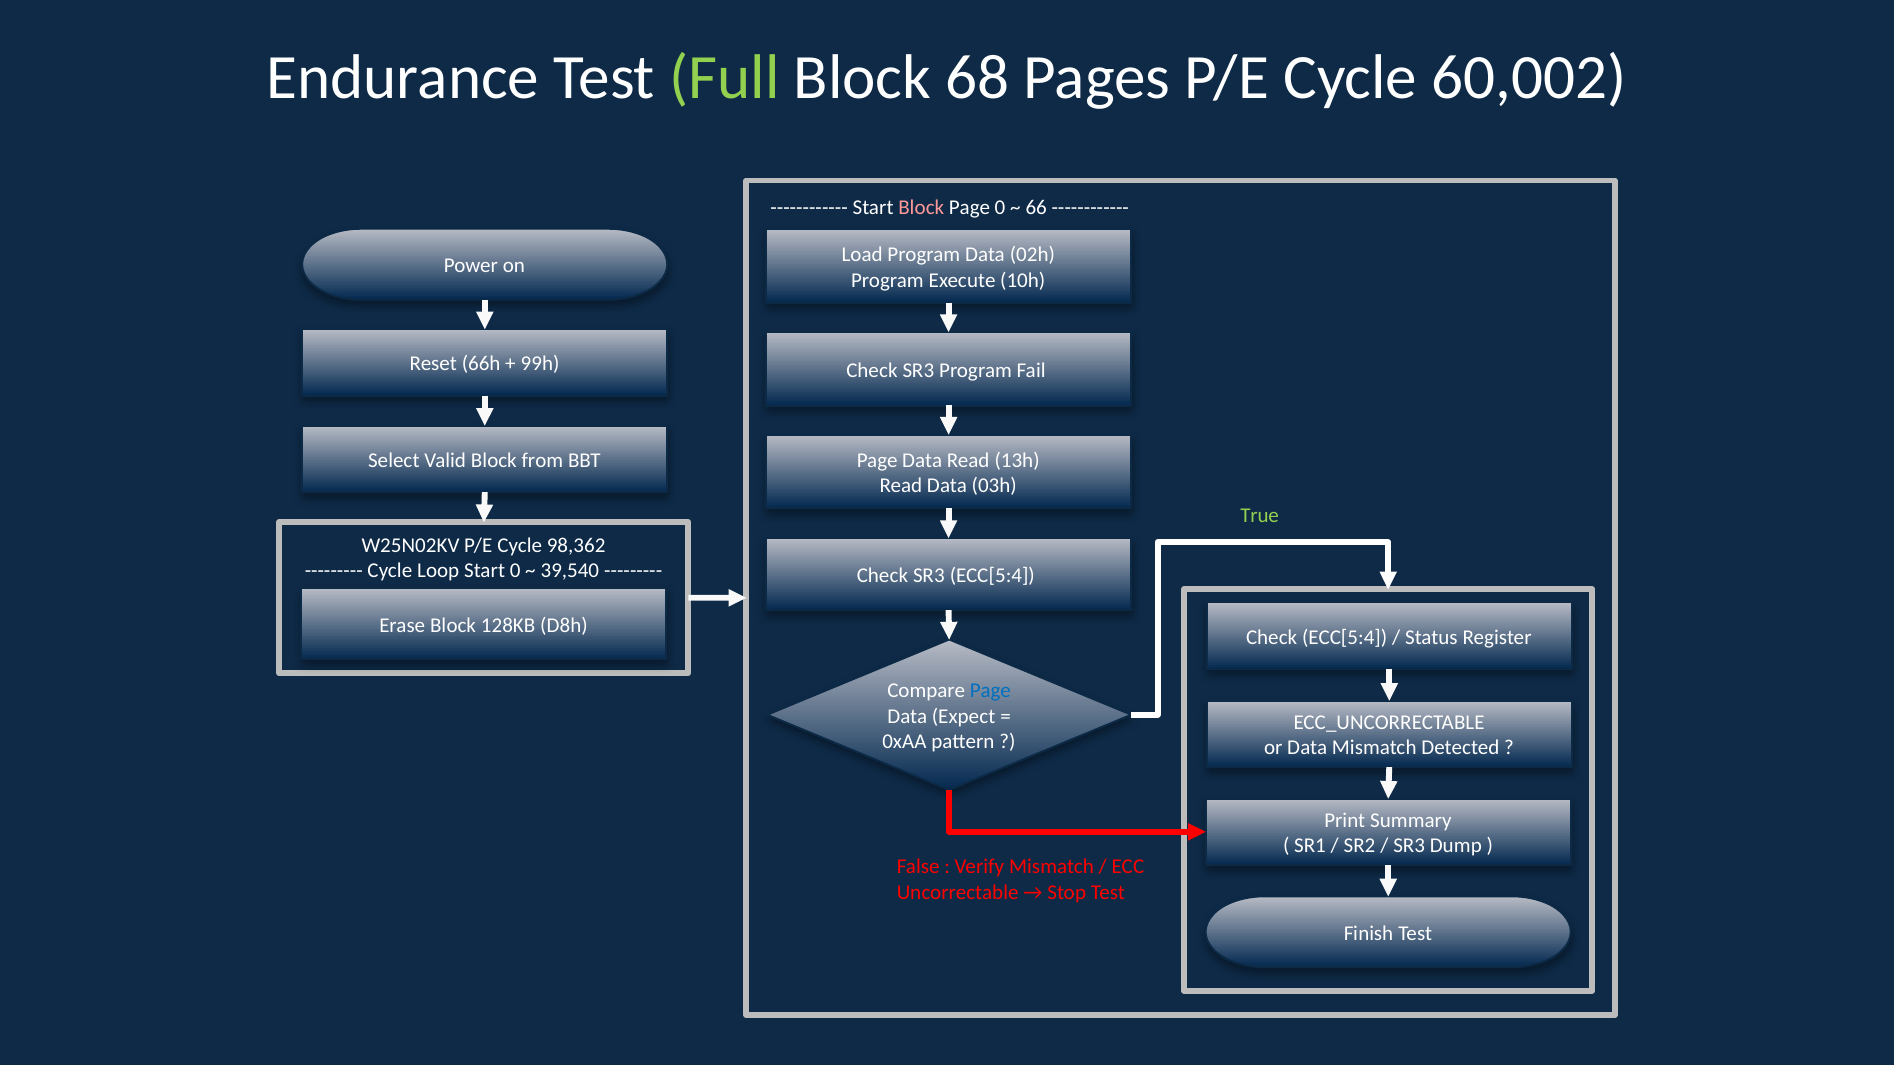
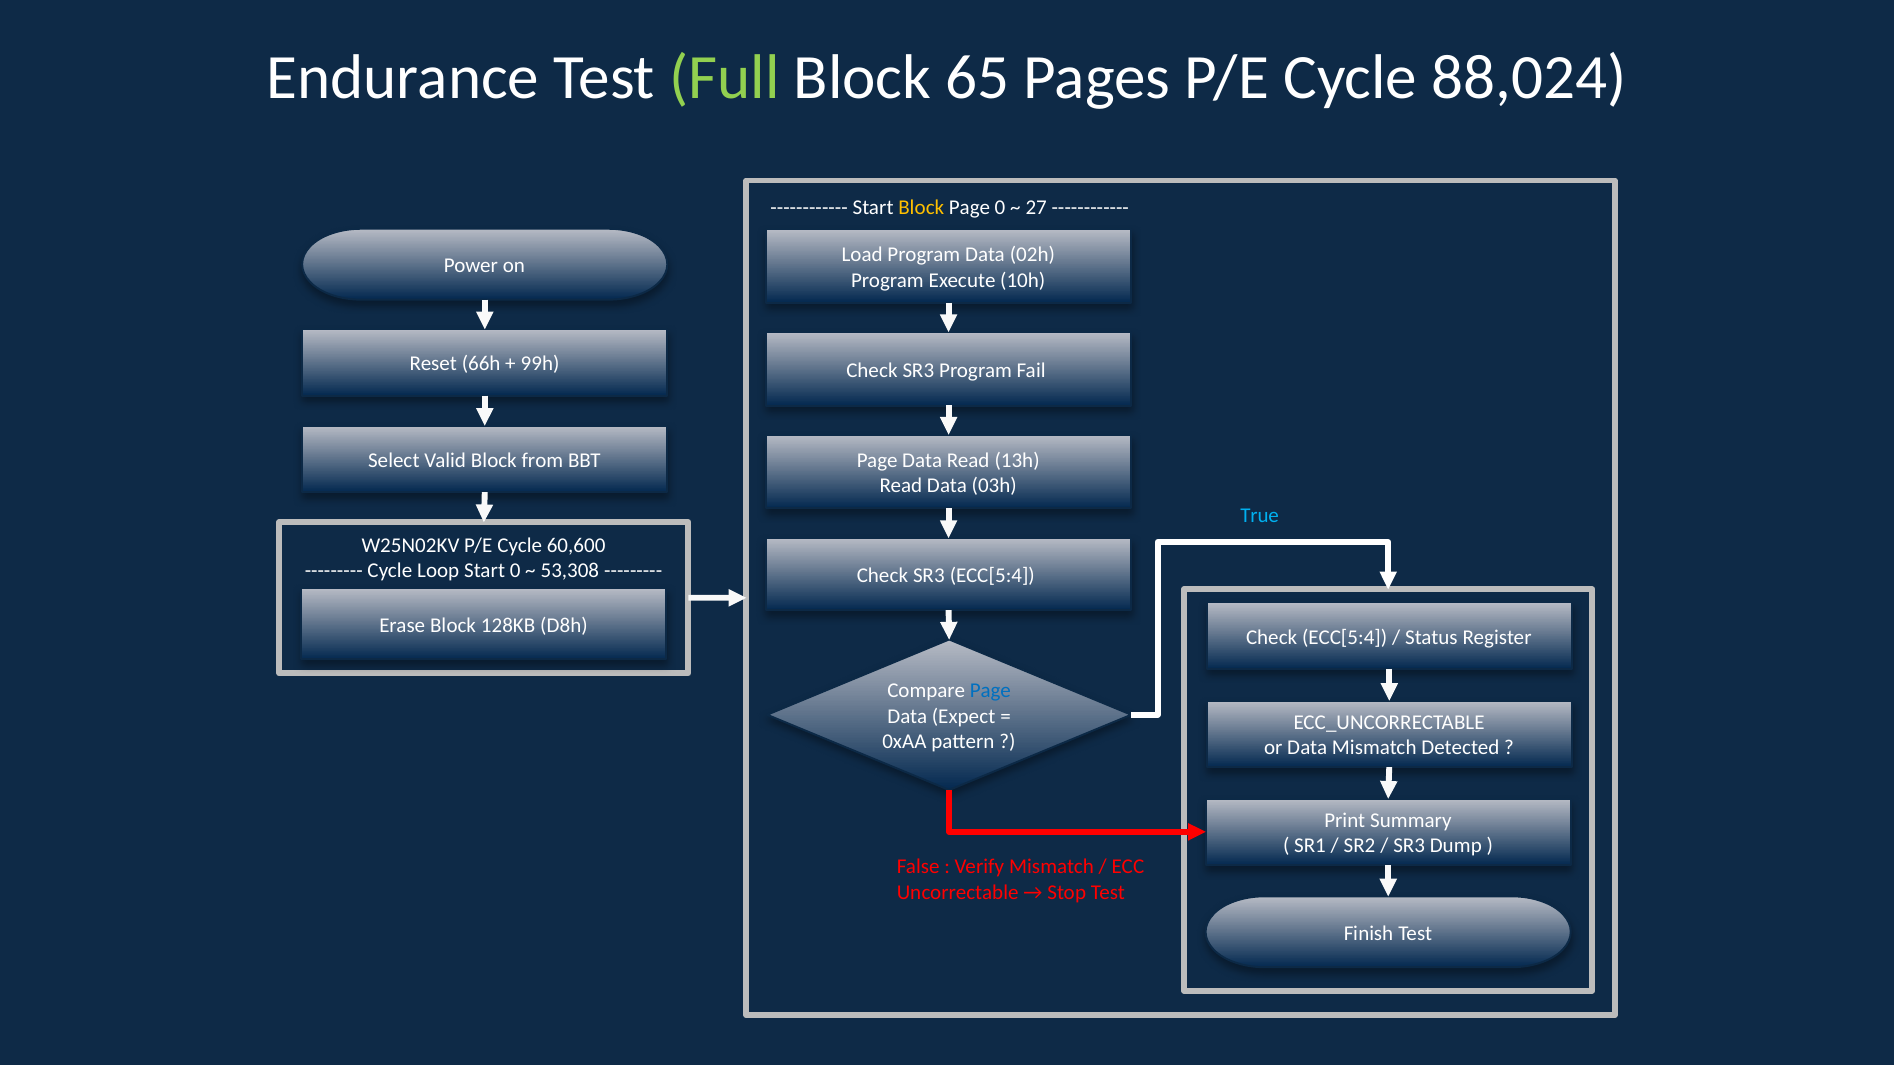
68: 68 -> 65 (977, 77)
60,002: 60,002 -> 88,024 (1529, 77)
Block colour: pink -> yellow (921, 208)
66: 66 -> 27 (1036, 208)
True colour: light green -> light blue (1260, 515)
98,362: 98,362 -> 60,600 (576, 546)
39,540: 39,540 -> 53,308 (570, 571)
